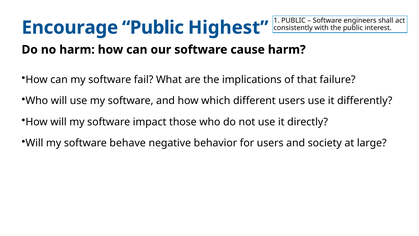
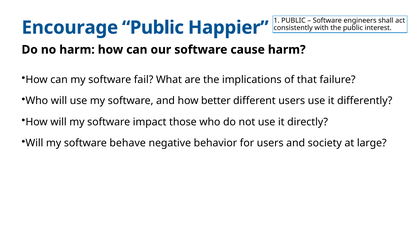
Highest: Highest -> Happier (228, 28)
which: which -> better (216, 101)
